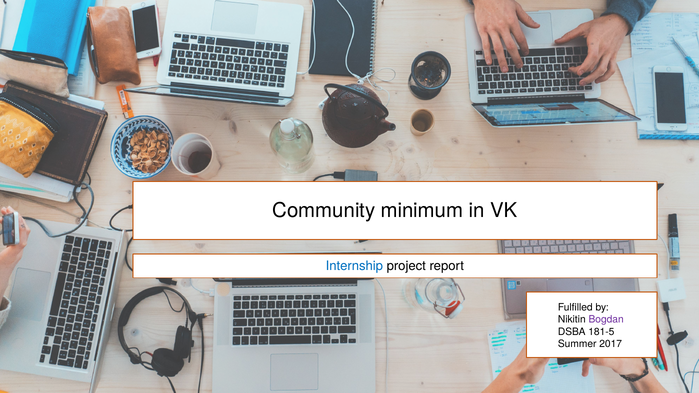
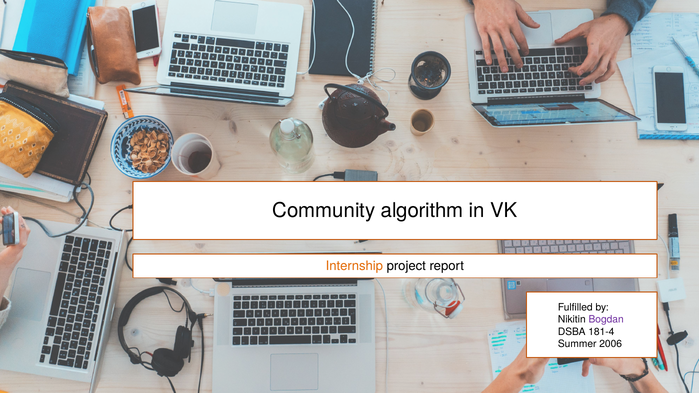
minimum: minimum -> algorithm (422, 210)
Internship colour: blue -> orange (354, 266)
181-5: 181-5 -> 181-4 (601, 332)
2017: 2017 -> 2006 (611, 344)
